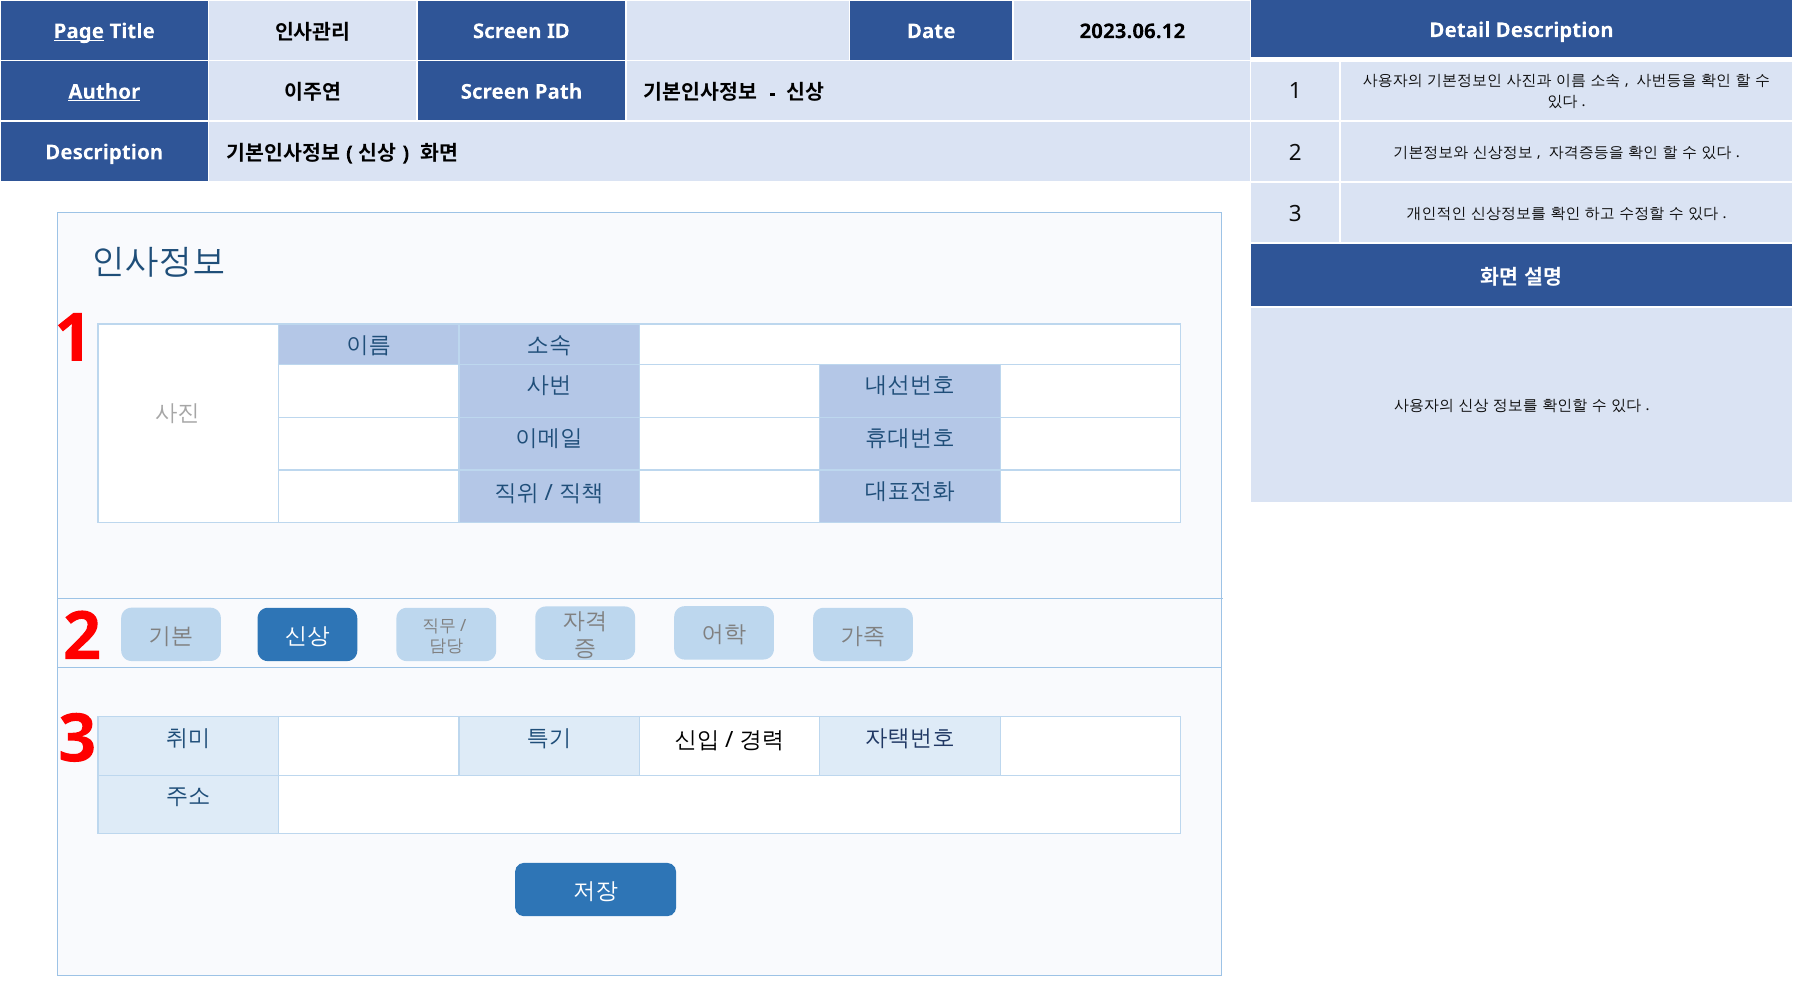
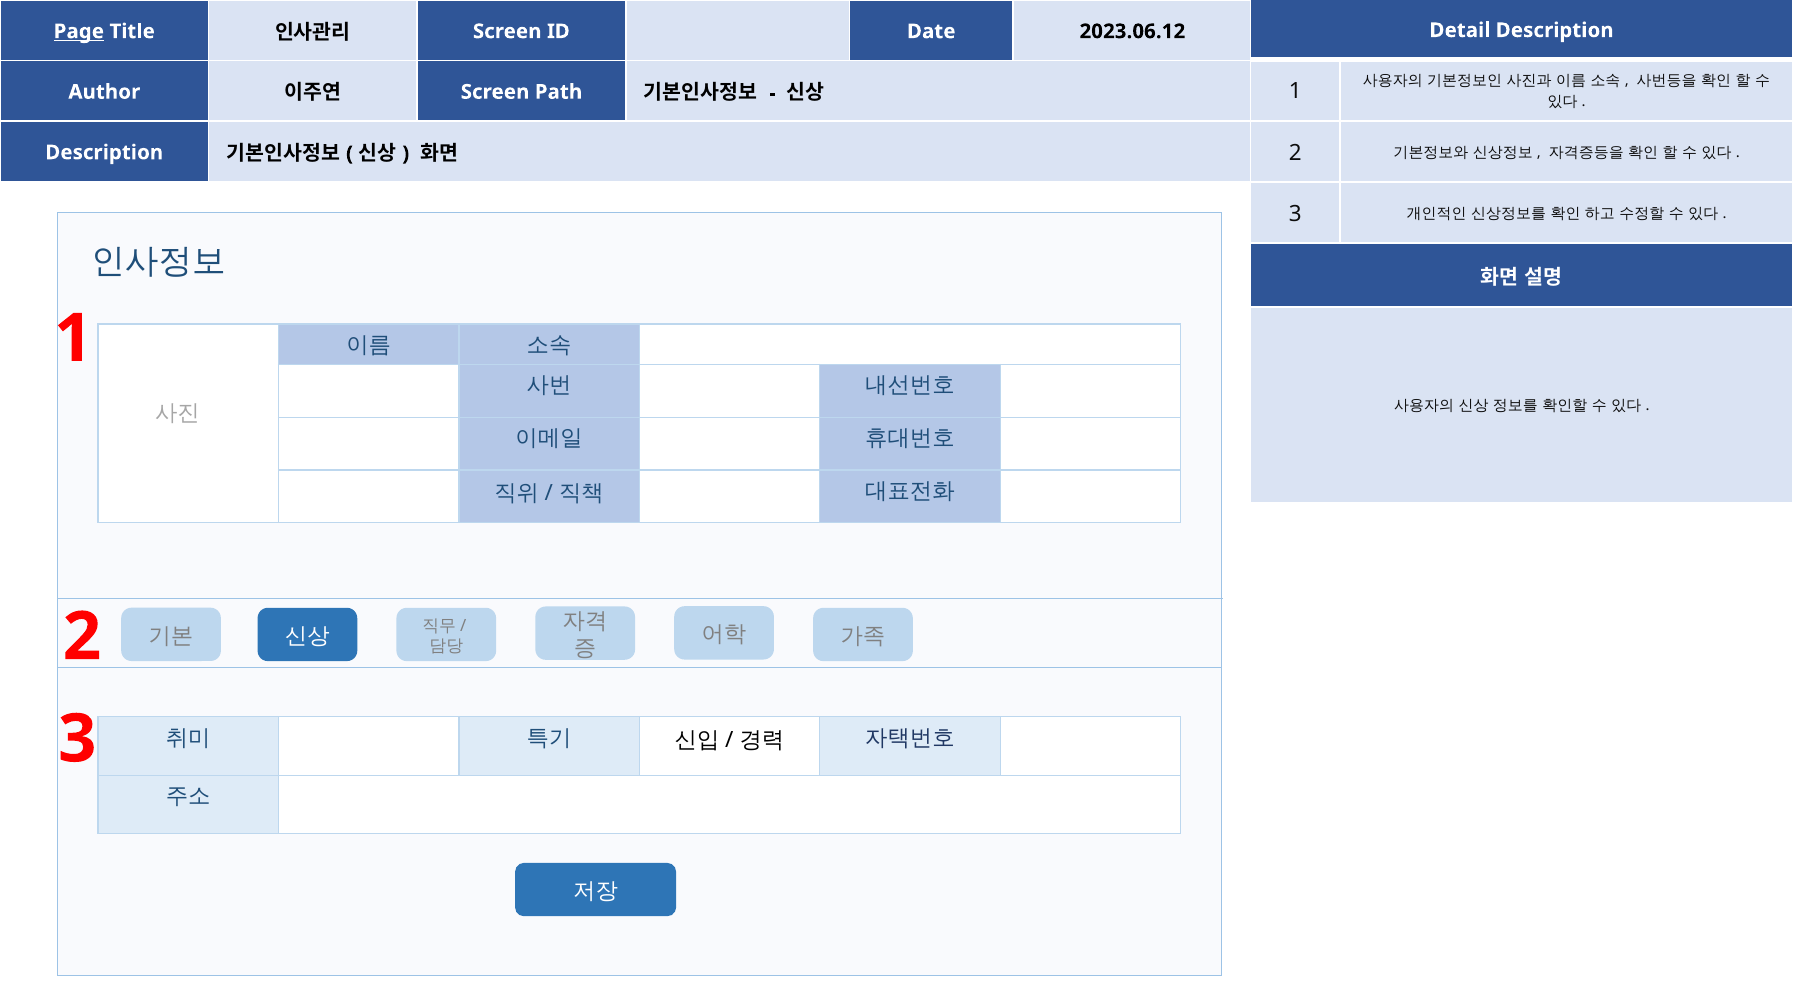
Author underline: present -> none (104, 92)
